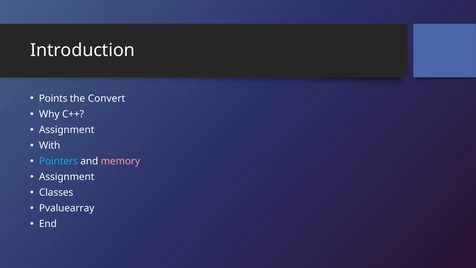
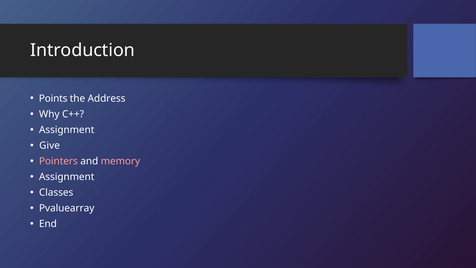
Convert: Convert -> Address (107, 98)
With: With -> Give (50, 145)
Pointers colour: light blue -> pink (58, 161)
